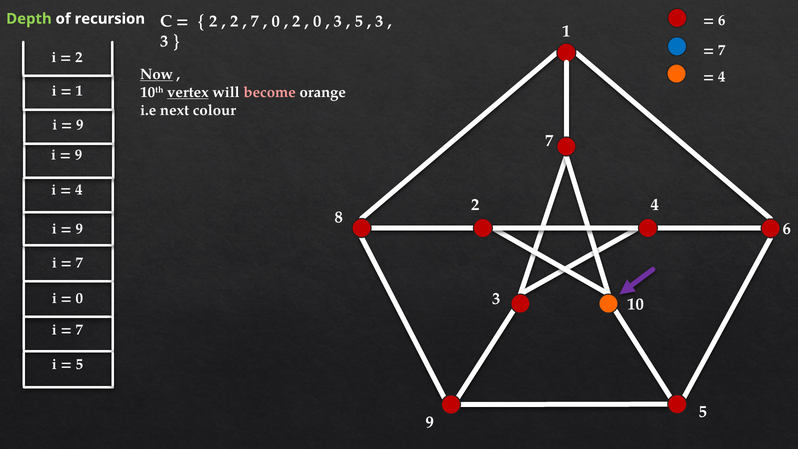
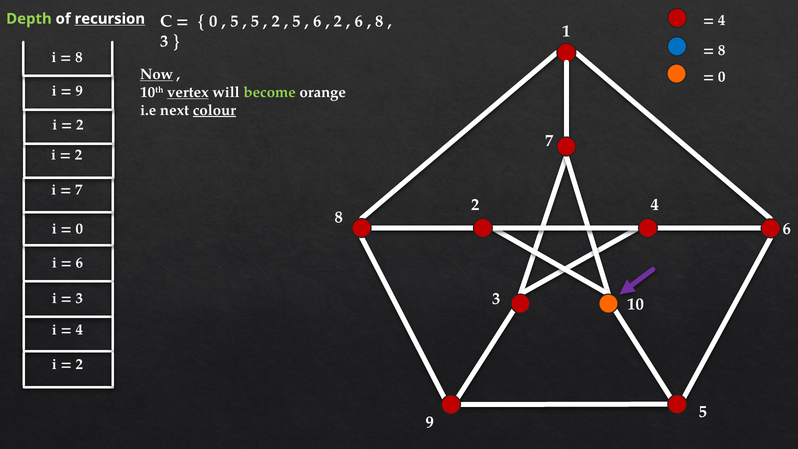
6: 6 -> 4 (722, 20)
recursion underline: none -> present (110, 19)
2: 2 -> 0 (213, 21)
2: 2 -> 5 (234, 21)
7: 7 -> 5 (255, 21)
0: 0 -> 2 (276, 21)
2: 2 -> 5 (297, 21)
0: 0 -> 6 (317, 21)
3: 3 -> 2 (338, 21)
5: 5 -> 6 (359, 21)
3: 3 -> 8 (380, 21)
2: 2 -> 8 (79, 57)
7: 7 -> 8 (722, 50)
4: 4 -> 0 (722, 77)
1: 1 -> 9 (79, 91)
become colour: pink -> light green (270, 92)
colour underline: none -> present (214, 110)
9: 9 -> 2 (80, 125)
9: 9 -> 2 (79, 155)
4: 4 -> 7 (79, 190)
9: 9 -> 0 (79, 229)
7: 7 -> 6 (79, 263)
0: 0 -> 3 (79, 298)
7: 7 -> 4 (79, 330)
5: 5 -> 2 (79, 364)
